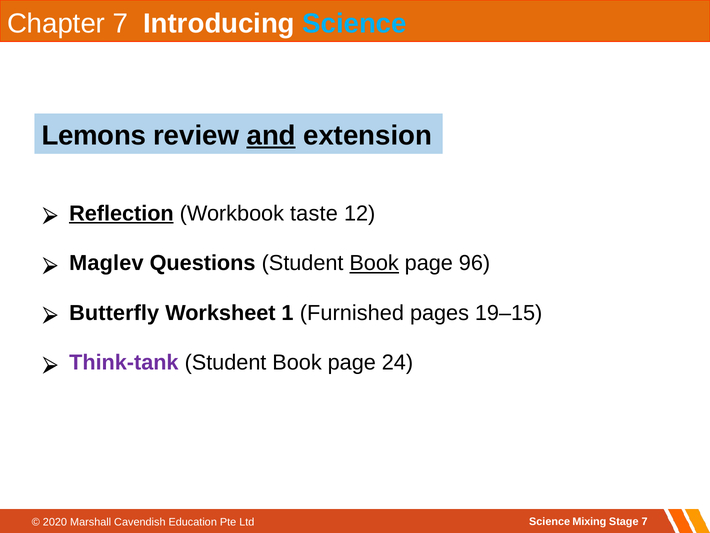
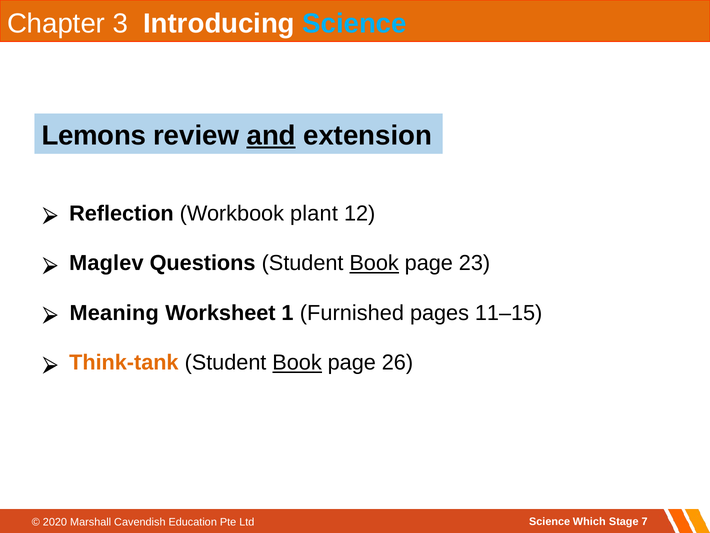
Chapter 7: 7 -> 3 (120, 23)
Reflection underline: present -> none (121, 213)
taste: taste -> plant (314, 213)
96: 96 -> 23 (475, 263)
Butterfly: Butterfly -> Meaning (114, 313)
19–15: 19–15 -> 11–15 (509, 313)
Think-tank colour: purple -> orange (124, 362)
Book underline: none -> present (297, 362)
24: 24 -> 26 (397, 362)
Mixing: Mixing -> Which (589, 521)
